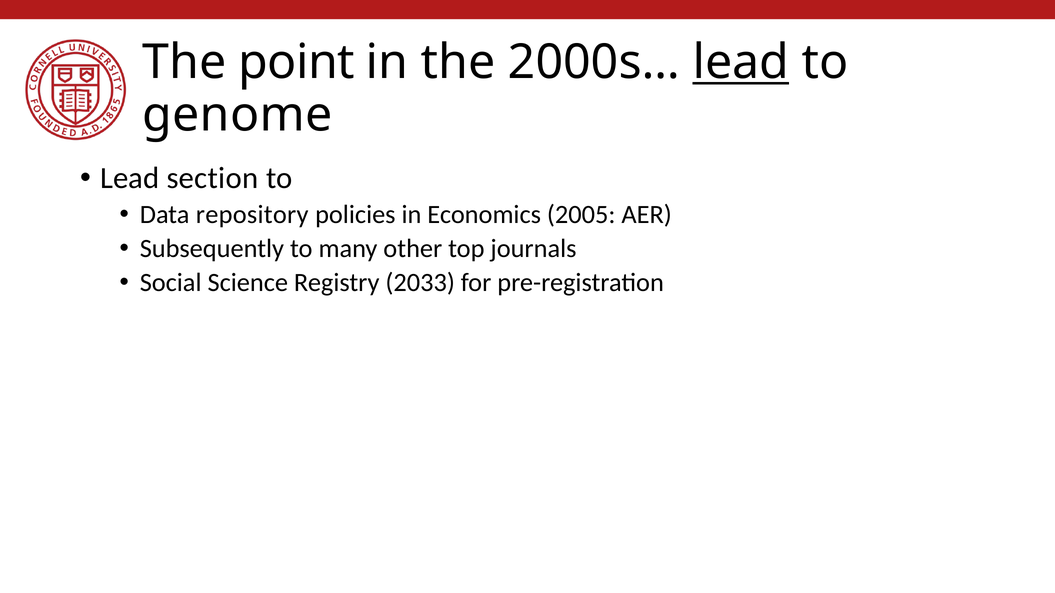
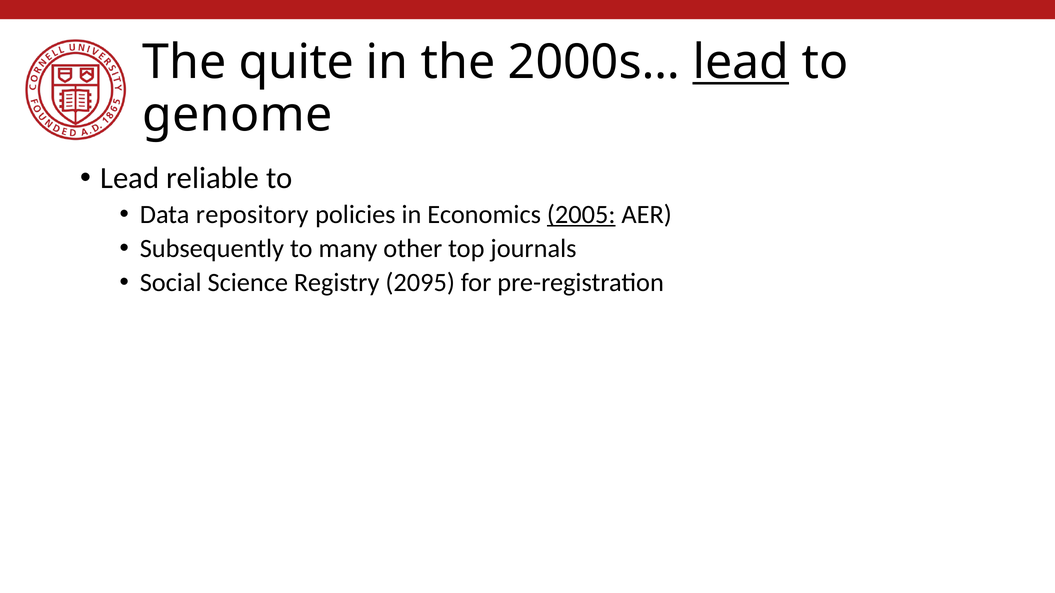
point: point -> quite (296, 63)
section: section -> reliable (213, 178)
2005 underline: none -> present (581, 215)
2033: 2033 -> 2095 (420, 283)
